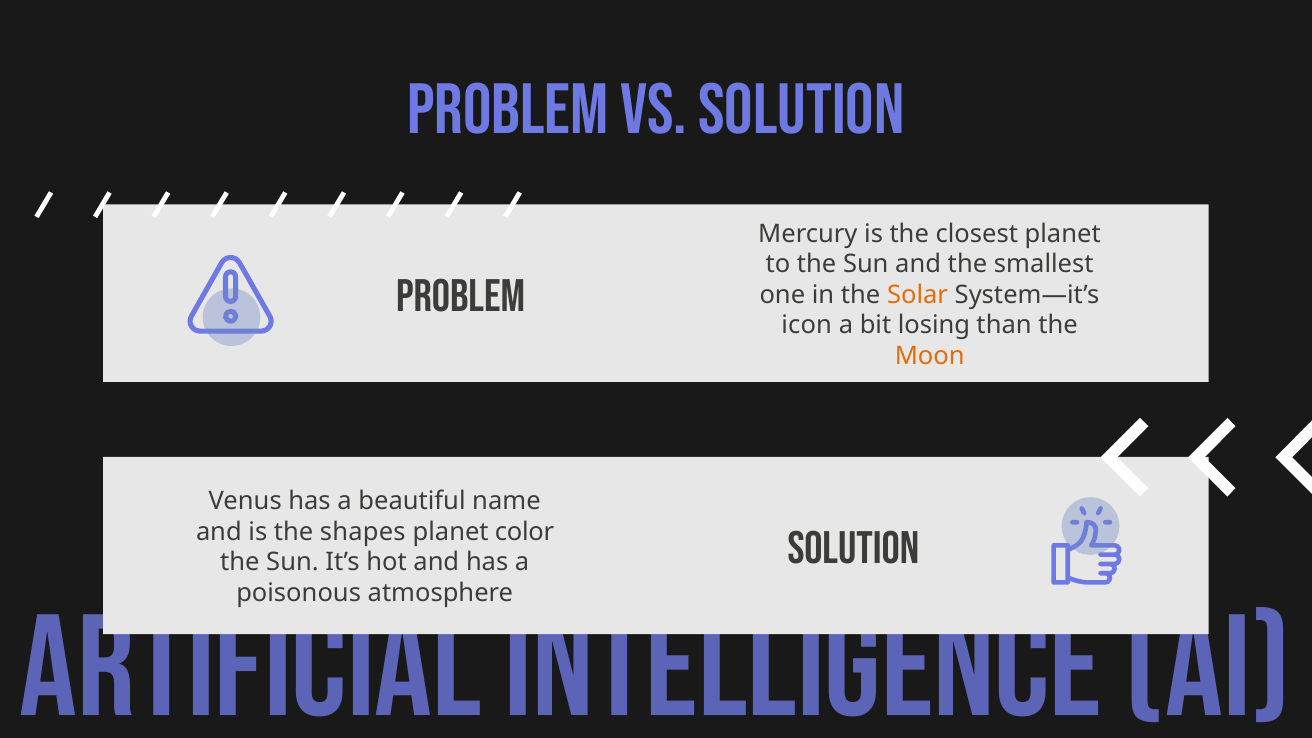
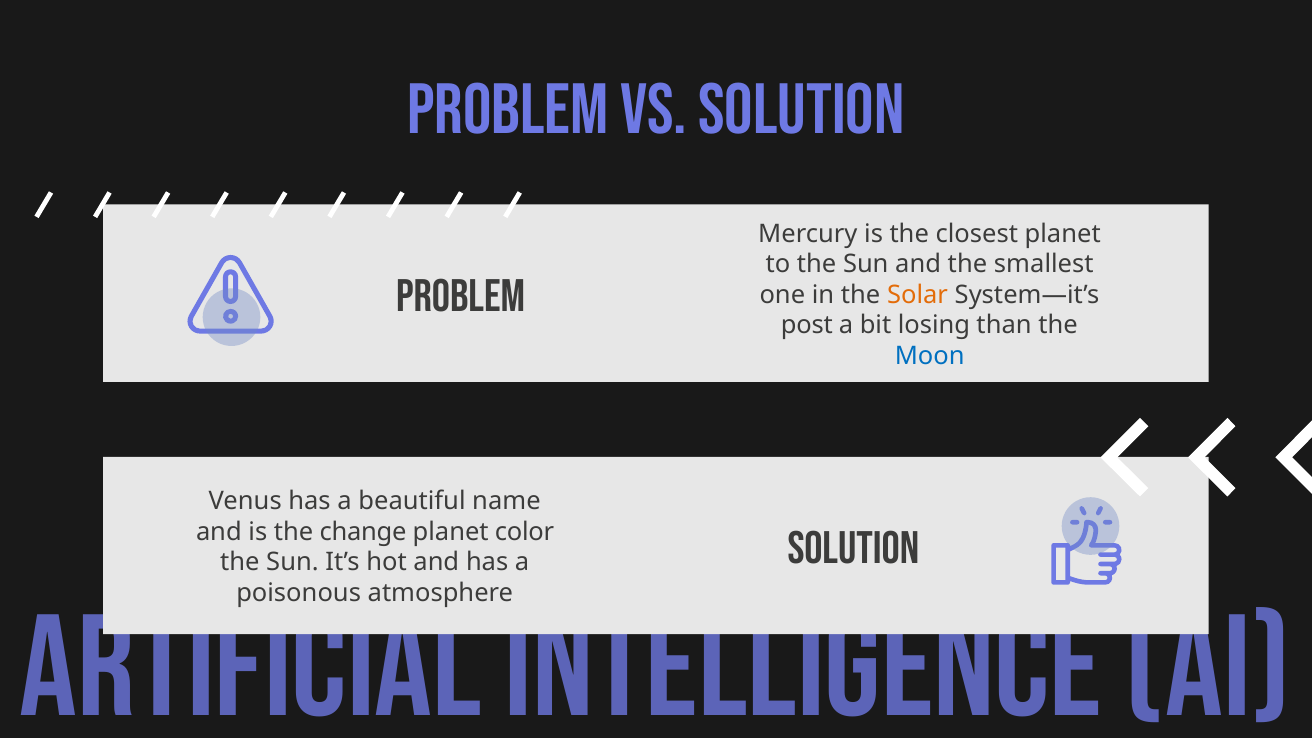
icon: icon -> post (807, 326)
Moon colour: orange -> blue (930, 356)
shapes: shapes -> change (363, 532)
